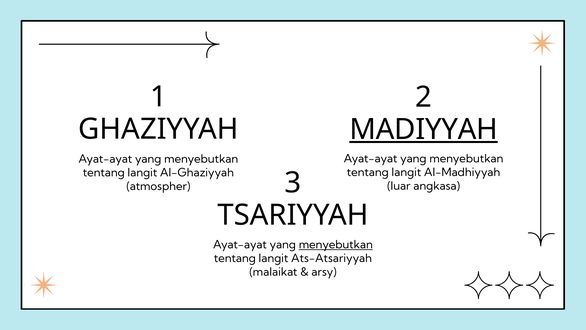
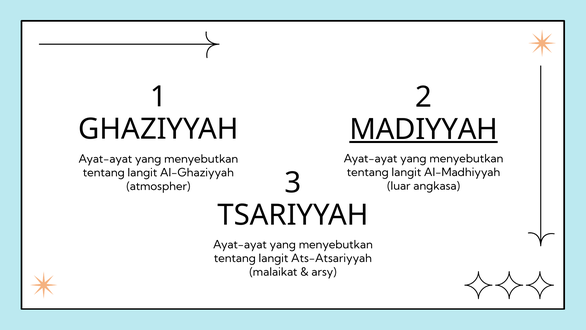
menyebutkan underline: present -> none (336, 245)
